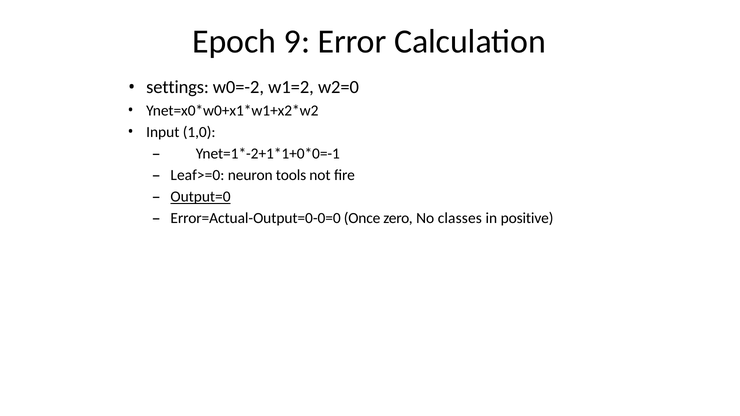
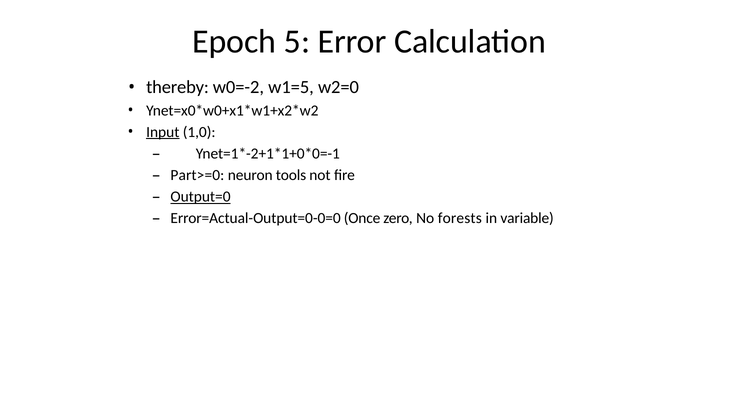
9: 9 -> 5 (297, 42)
settings: settings -> thereby (178, 87)
w1=2: w1=2 -> w1=5 (291, 87)
Input underline: none -> present (163, 132)
Leaf>=0: Leaf>=0 -> Part>=0 (197, 175)
classes: classes -> forests (460, 219)
positive: positive -> variable (527, 219)
